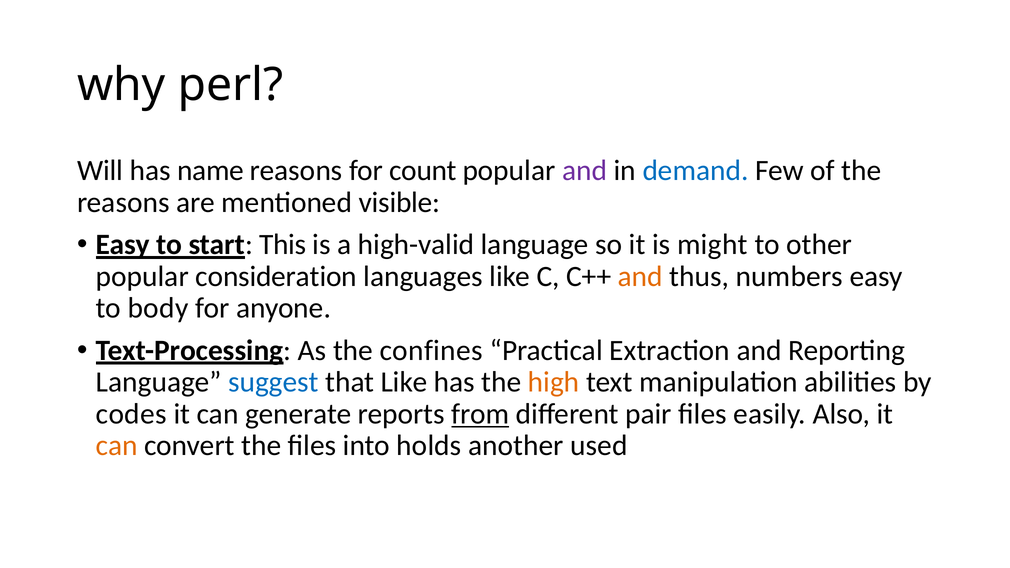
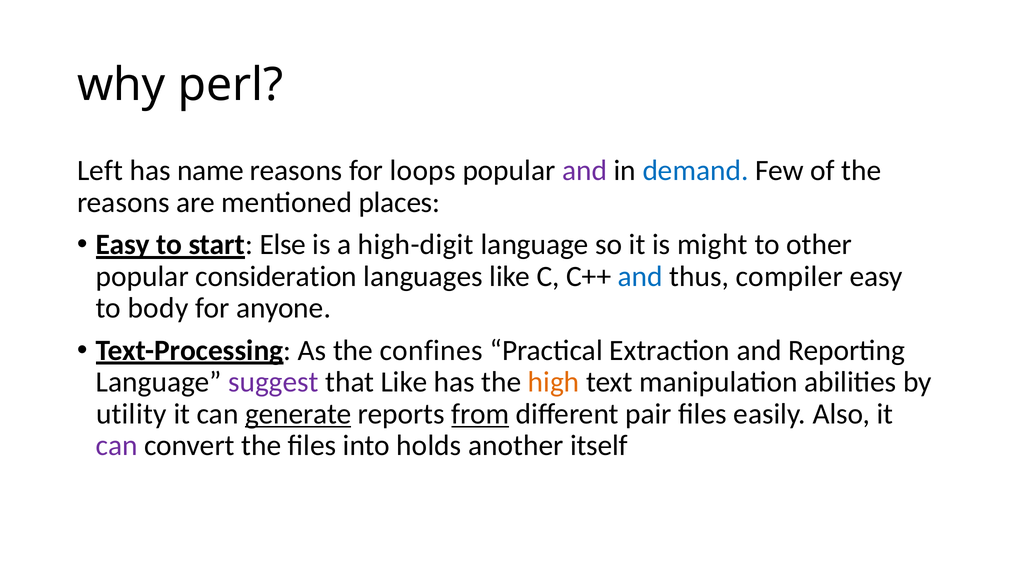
Will: Will -> Left (100, 171)
count: count -> loops (423, 171)
visible: visible -> places (399, 202)
This: This -> Else (283, 245)
high-valid: high-valid -> high-digit (416, 245)
and colour: orange -> blue (640, 277)
numbers: numbers -> compiler (789, 277)
suggest colour: blue -> purple (274, 382)
codes: codes -> utility (131, 414)
generate underline: none -> present (298, 414)
can colour: orange -> purple (117, 446)
used: used -> itself (599, 446)
